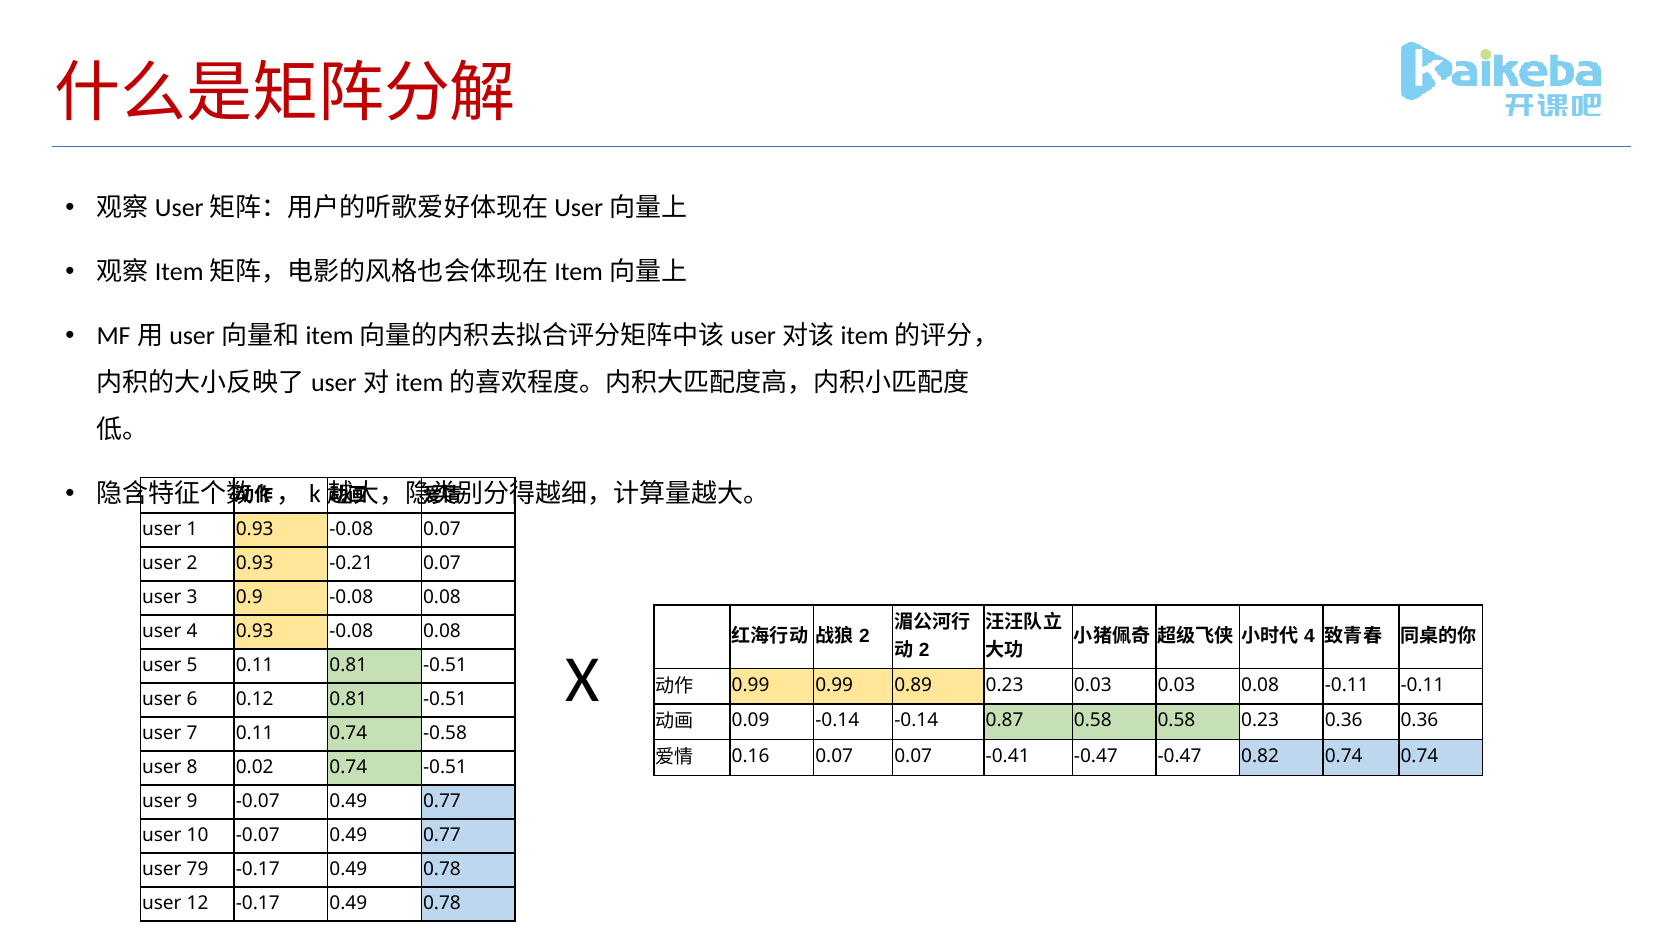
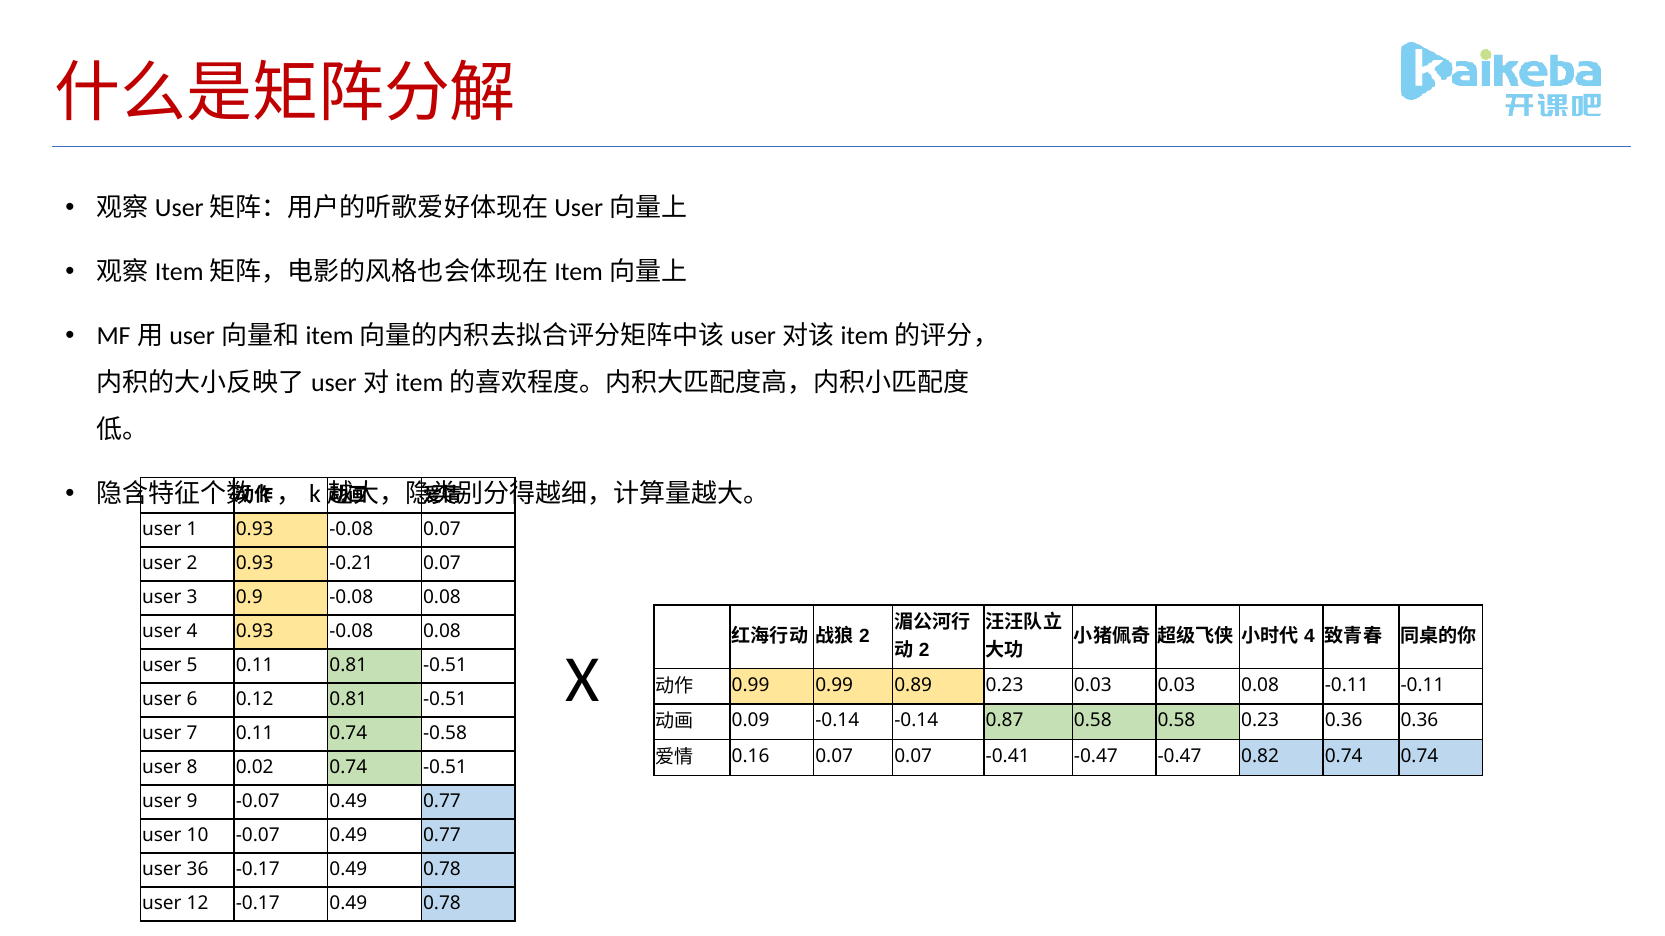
79: 79 -> 36 (198, 870)
